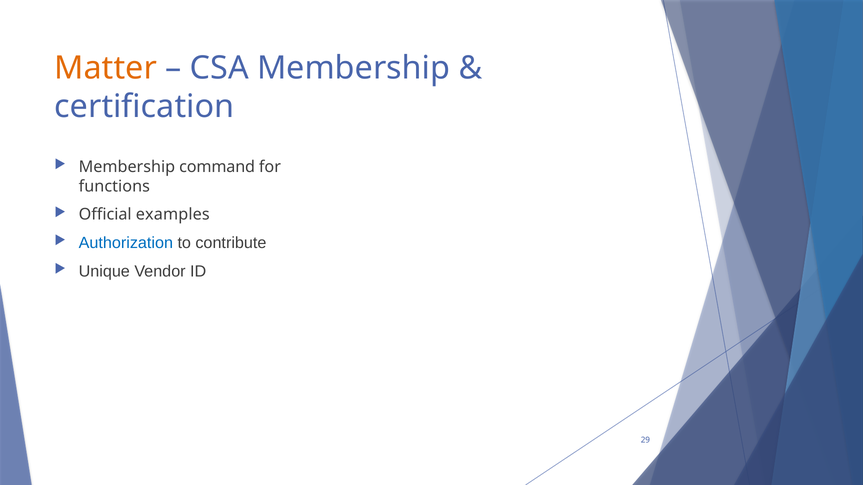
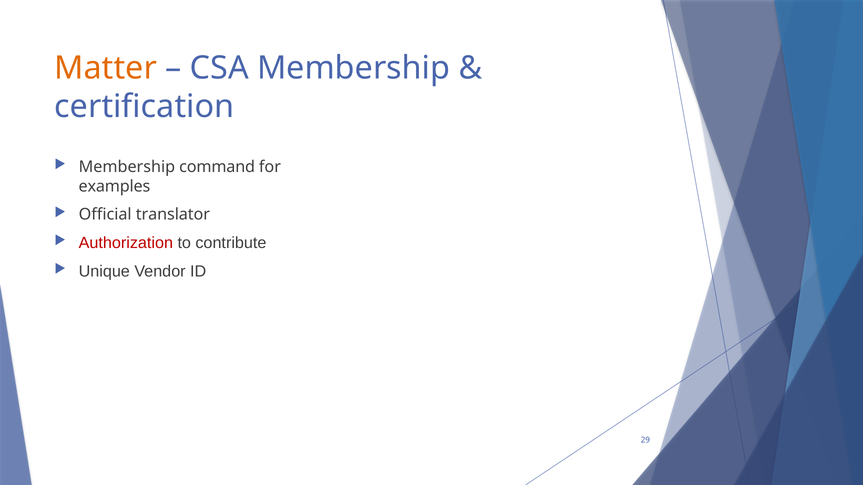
functions: functions -> examples (114, 186)
examples: examples -> translator (173, 215)
Authorization colour: blue -> red (126, 243)
